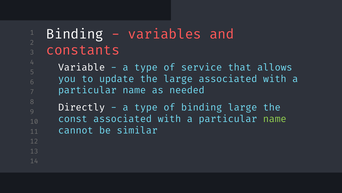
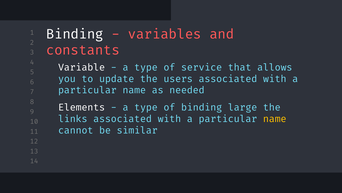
the large: large -> users (178, 79)
Directly: Directly -> Elements (82, 107)
const: const -> links (73, 119)
name colour: light green -> yellow (275, 119)
